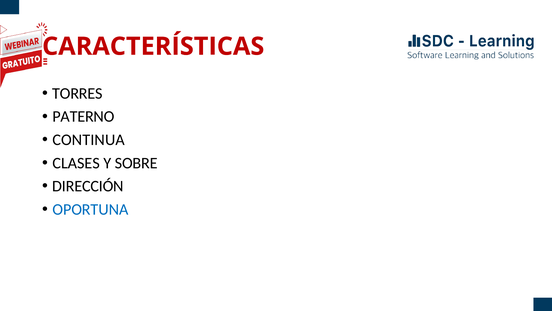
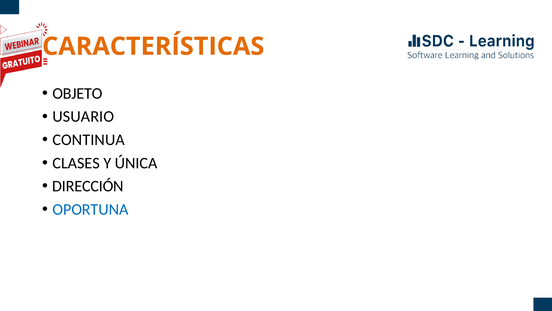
CARACTERÍSTICAS colour: red -> orange (153, 46)
TORRES: TORRES -> OBJETO (77, 93)
PATERNO: PATERNO -> USUARIO (83, 116)
SOBRE: SOBRE -> ÚNICA (136, 163)
